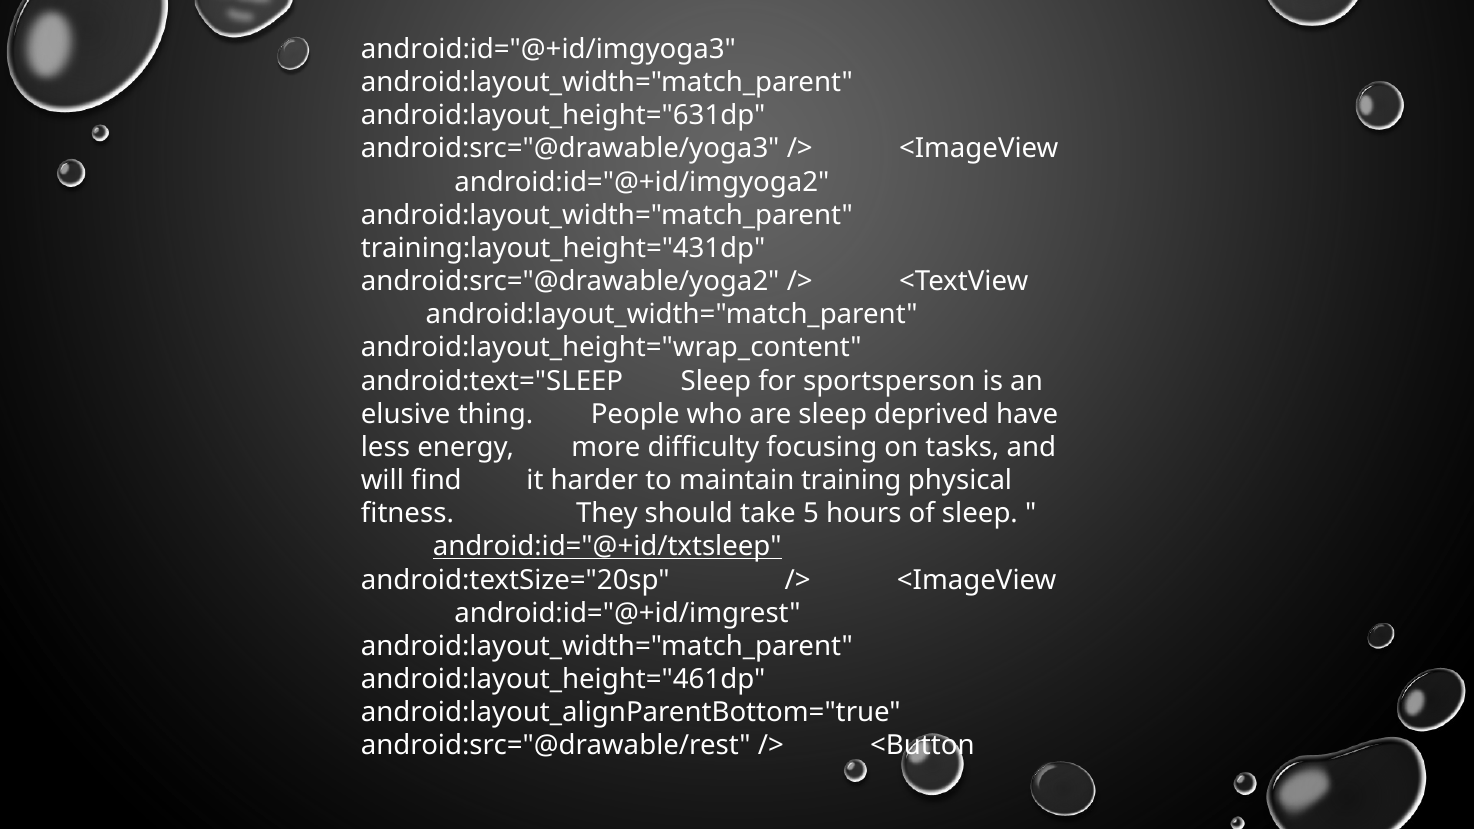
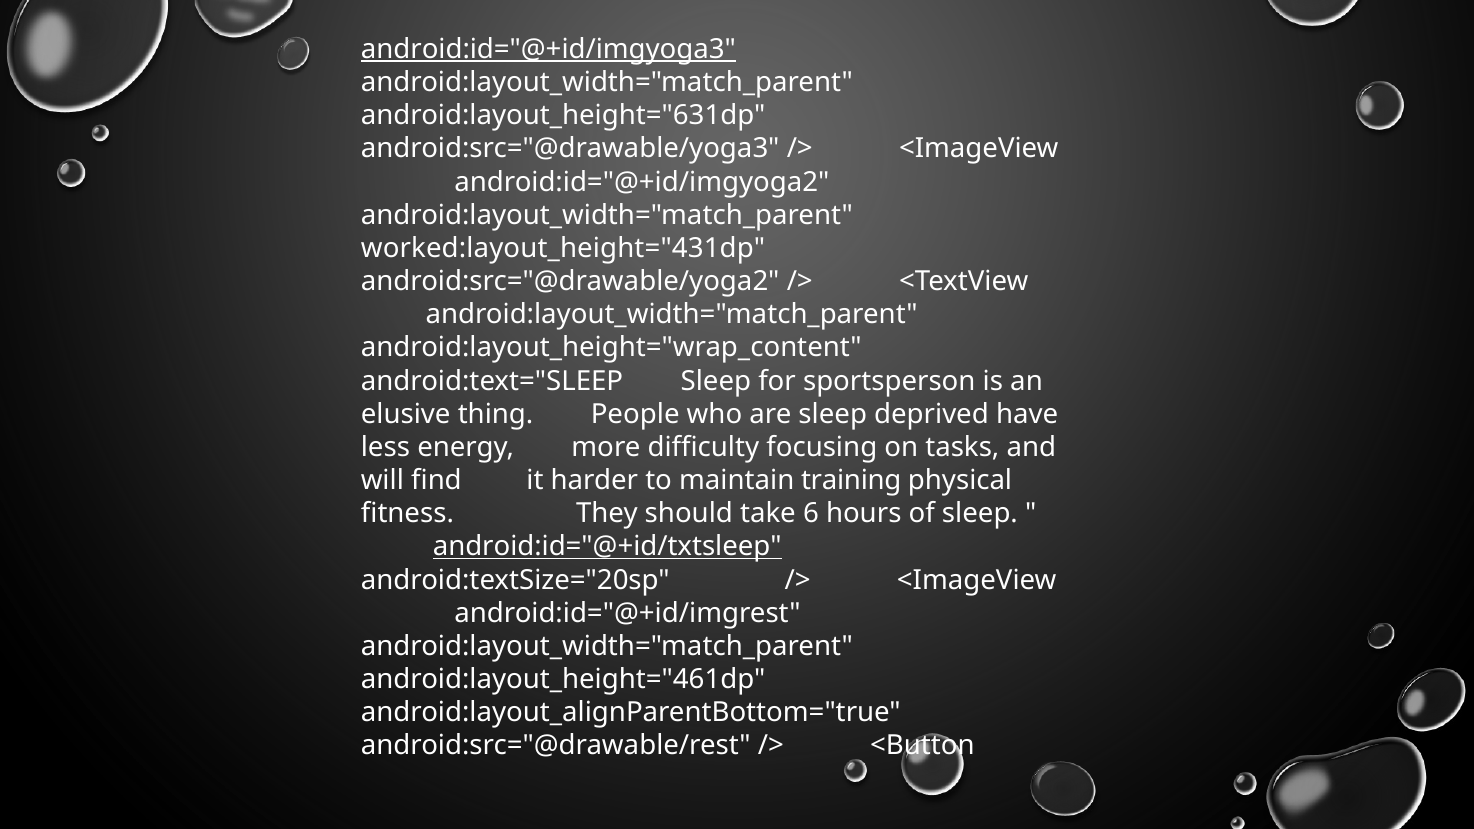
android:id="@+id/imgyoga3 underline: none -> present (548, 49)
training:layout_height="431dp: training:layout_height="431dp -> worked:layout_height="431dp (563, 248)
5: 5 -> 6 (811, 514)
